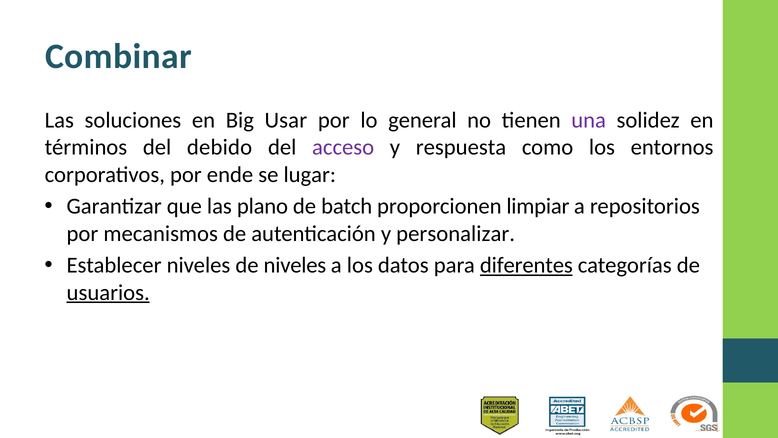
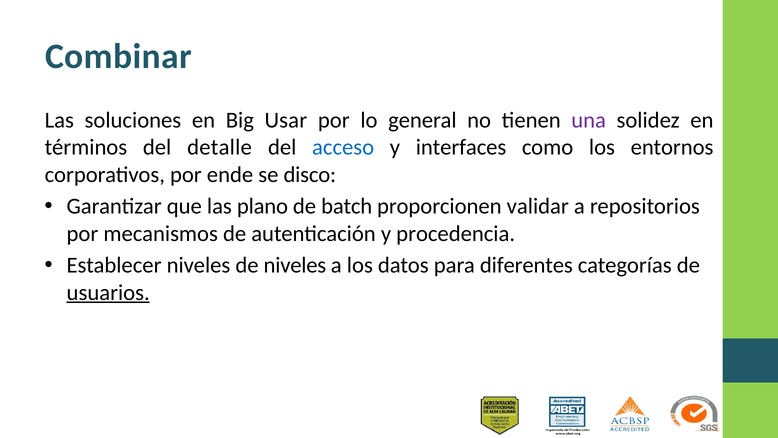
debido: debido -> detalle (220, 147)
acceso colour: purple -> blue (343, 147)
respuesta: respuesta -> interfaces (461, 147)
lugar: lugar -> disco (310, 175)
limpiar: limpiar -> validar (538, 206)
personalizar: personalizar -> procedencia (456, 233)
diferentes underline: present -> none (526, 265)
